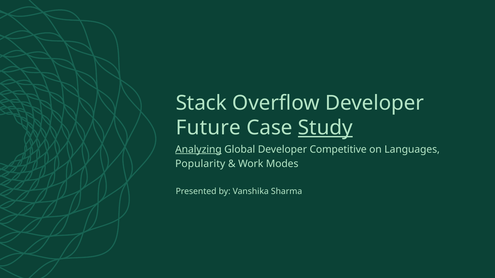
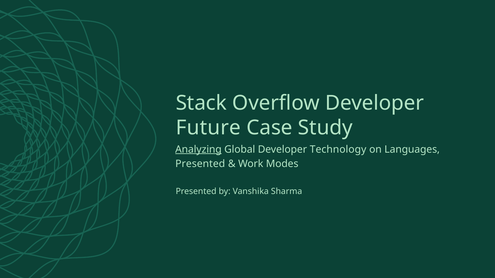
Study underline: present -> none (325, 128)
Competitive: Competitive -> Technology (338, 150)
Popularity: Popularity -> Presented (200, 164)
